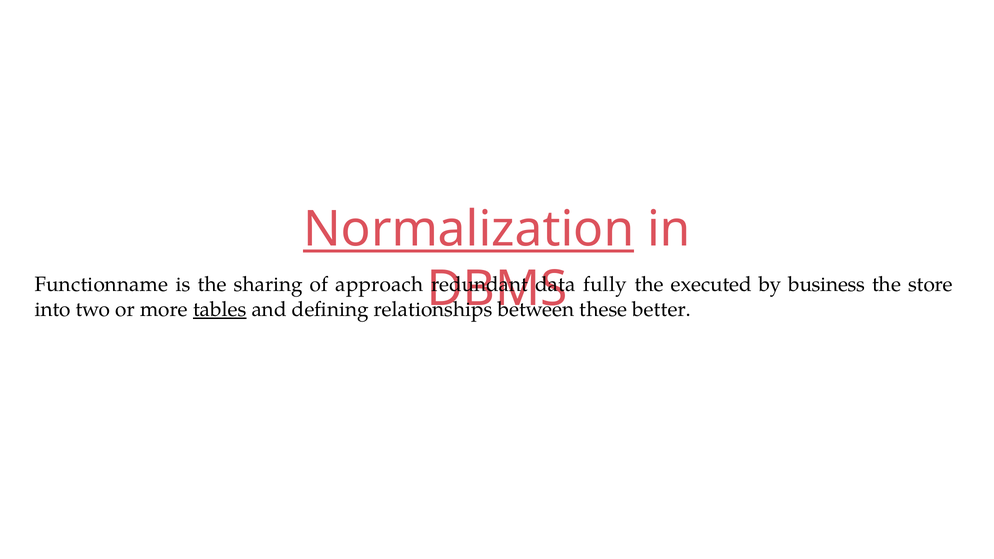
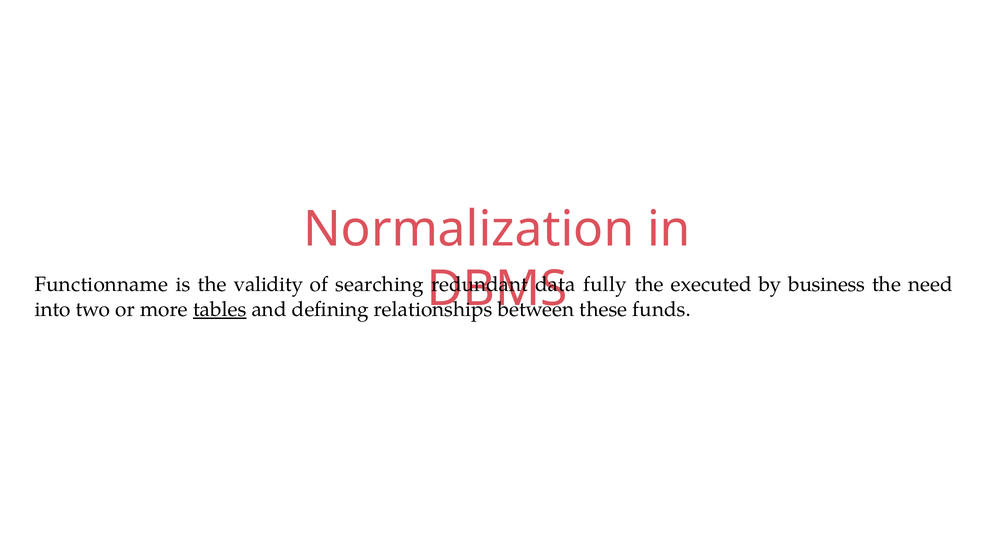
Normalization underline: present -> none (469, 230)
sharing: sharing -> validity (268, 285)
approach: approach -> searching (379, 285)
store: store -> need (930, 285)
better: better -> funds (662, 310)
